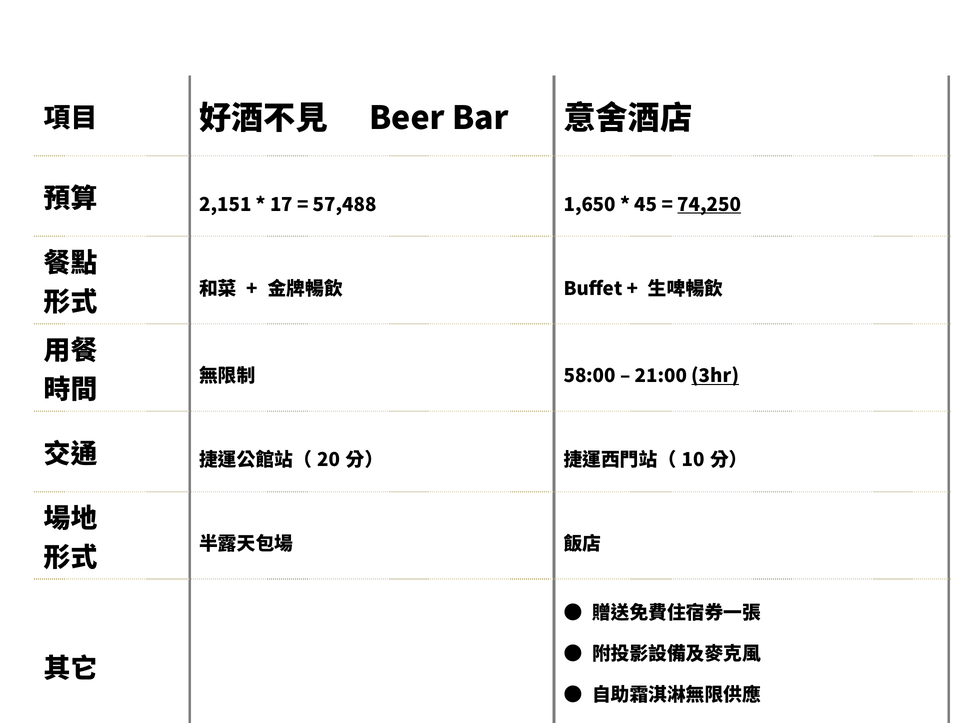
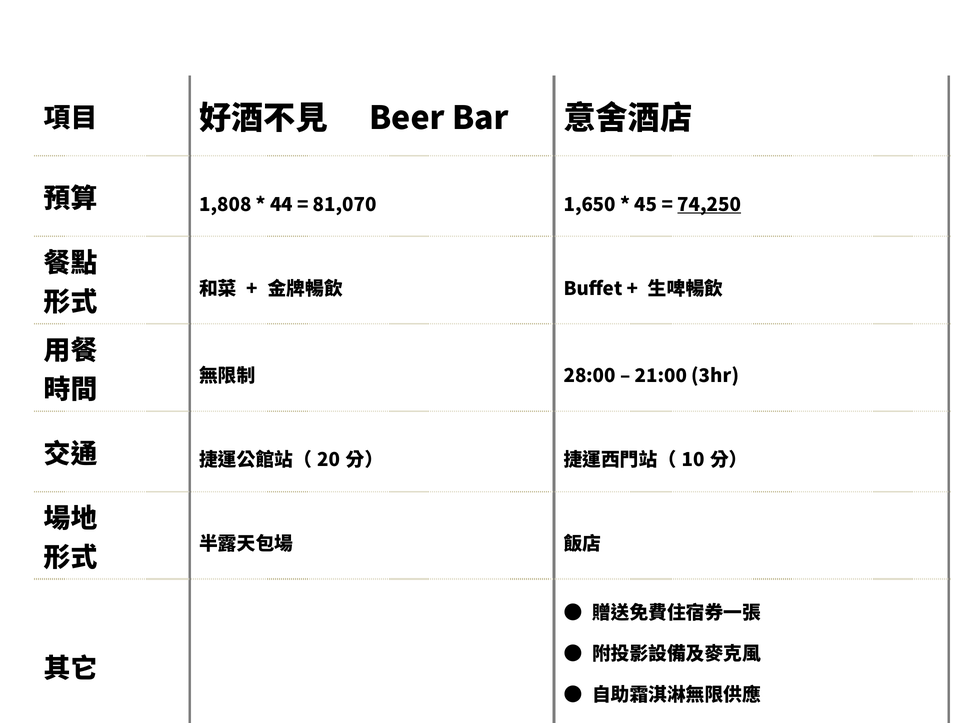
2,151: 2,151 -> 1,808 (225, 205)
17: 17 -> 44 (281, 205)
57,488: 57,488 -> 81,070 (345, 205)
58:00: 58:00 -> 28:00 (590, 376)
3hr underline: present -> none (715, 376)
